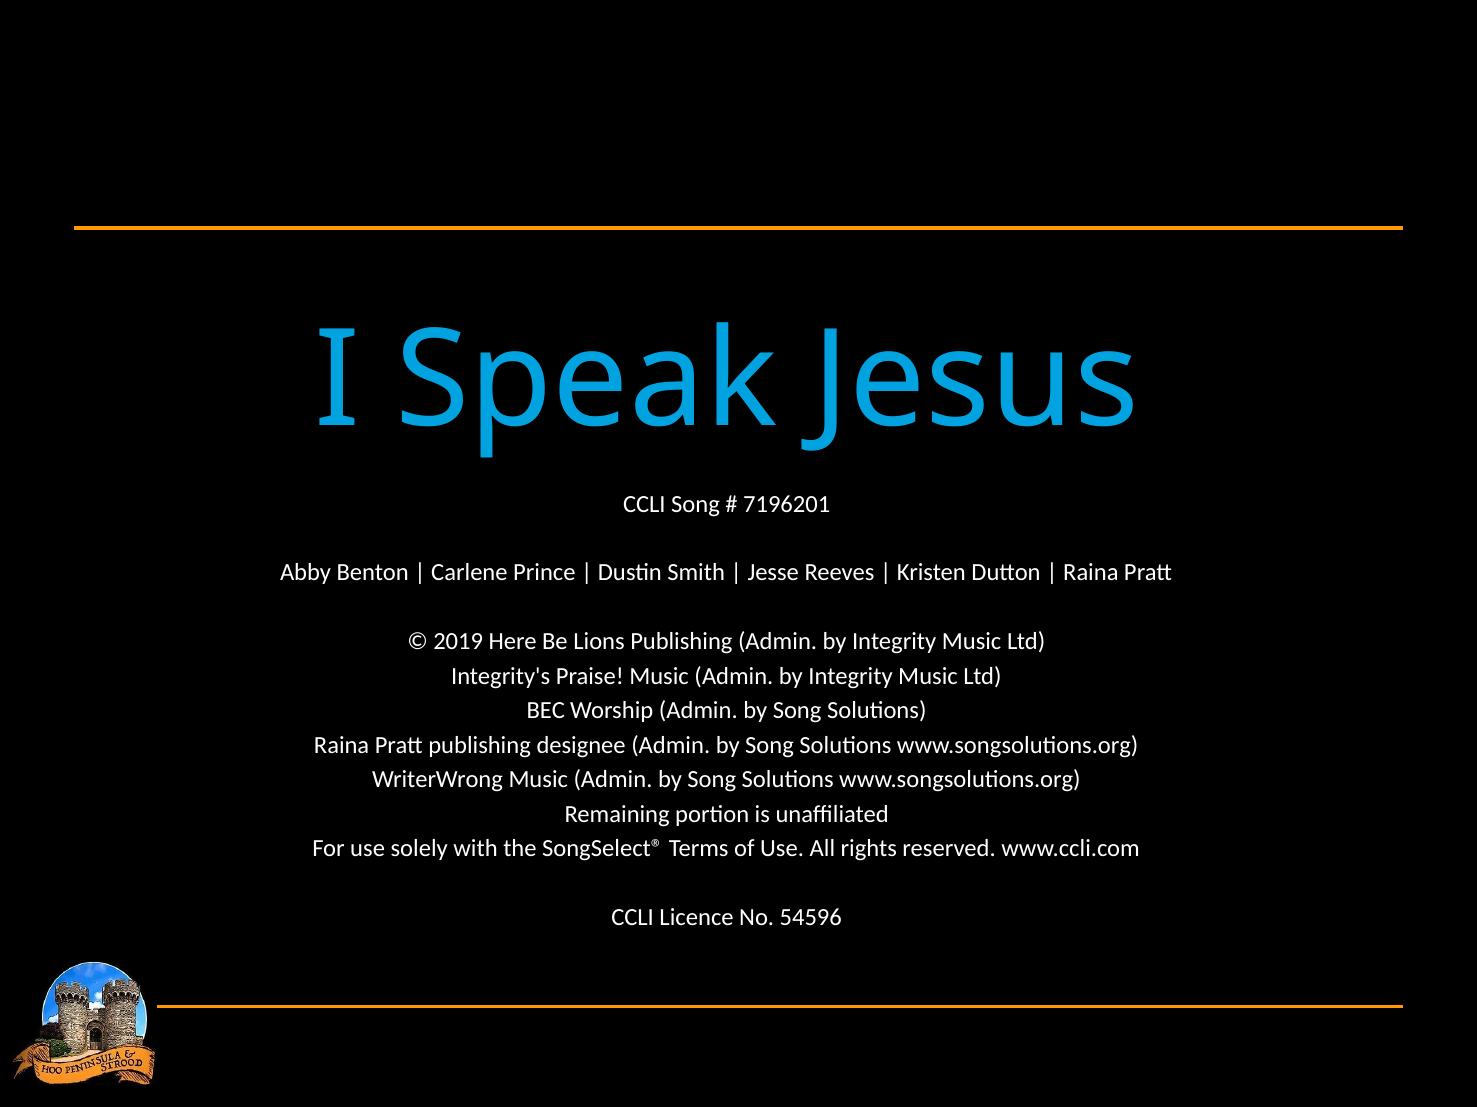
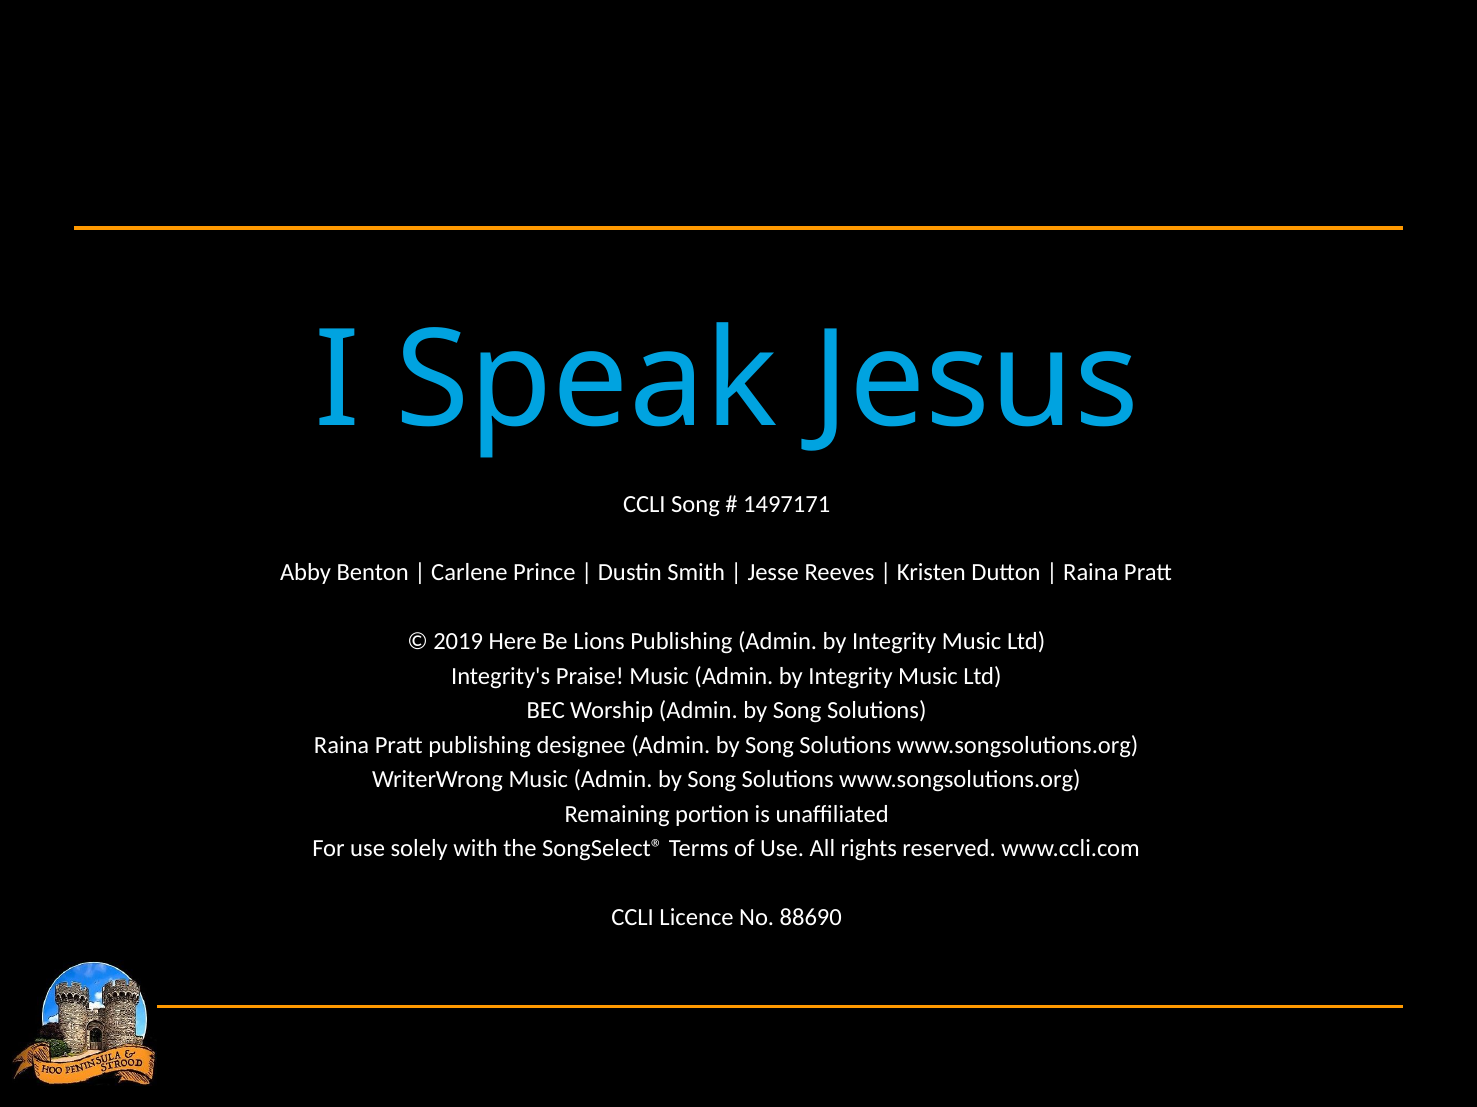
7196201: 7196201 -> 1497171 (787, 504)
54596: 54596 -> 88690 (811, 918)
